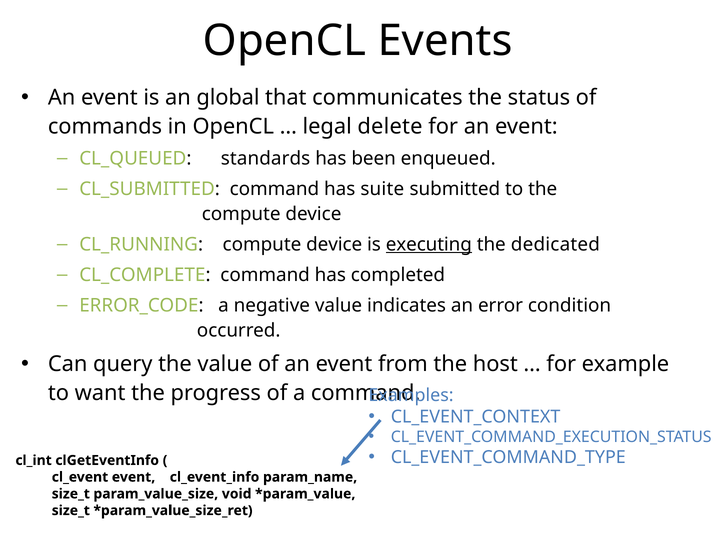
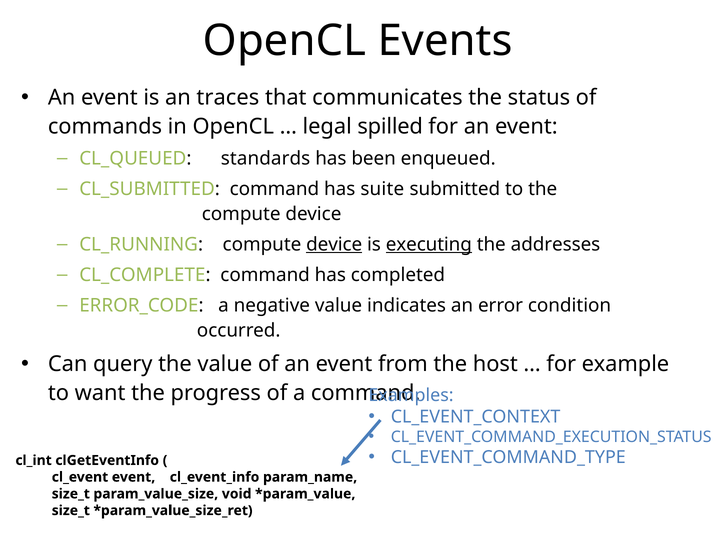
global: global -> traces (228, 98)
delete: delete -> spilled (390, 126)
device underline: none -> present (334, 244)
dedicated: dedicated -> addresses (555, 244)
